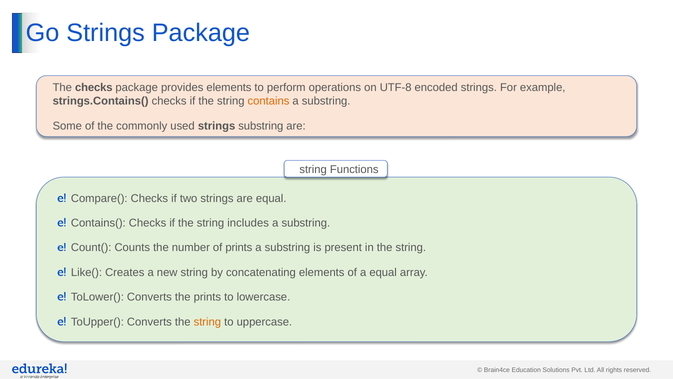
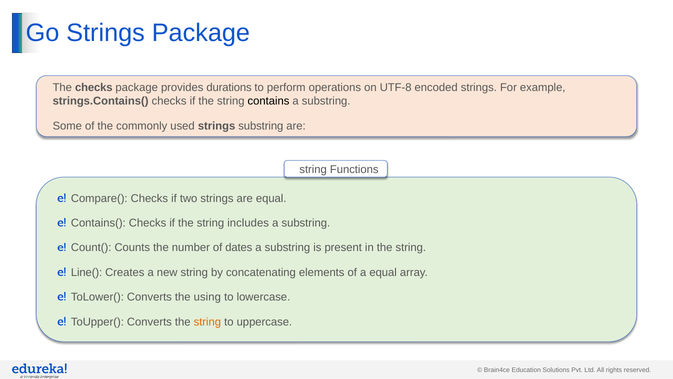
provides elements: elements -> durations (229, 88)
contains colour: orange -> black (268, 101)
of prints: prints -> dates (239, 248)
Like(: Like( -> Line( (87, 272)
the prints: prints -> using (207, 297)
